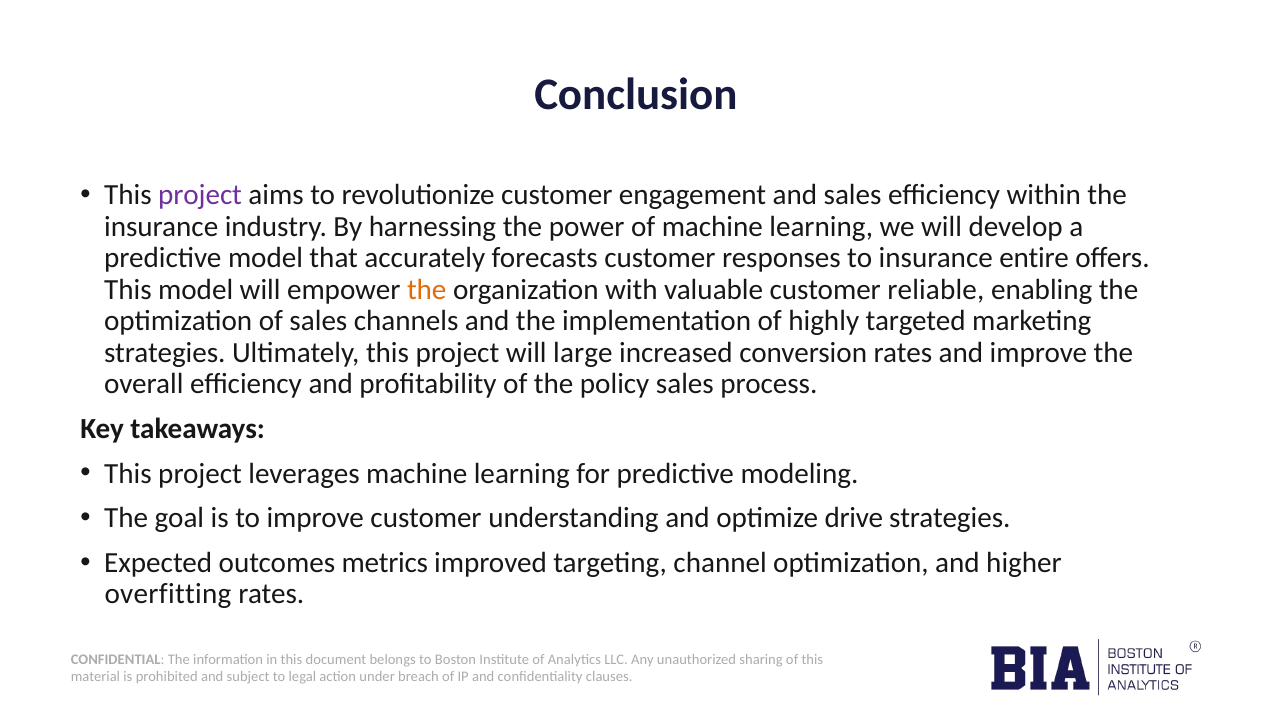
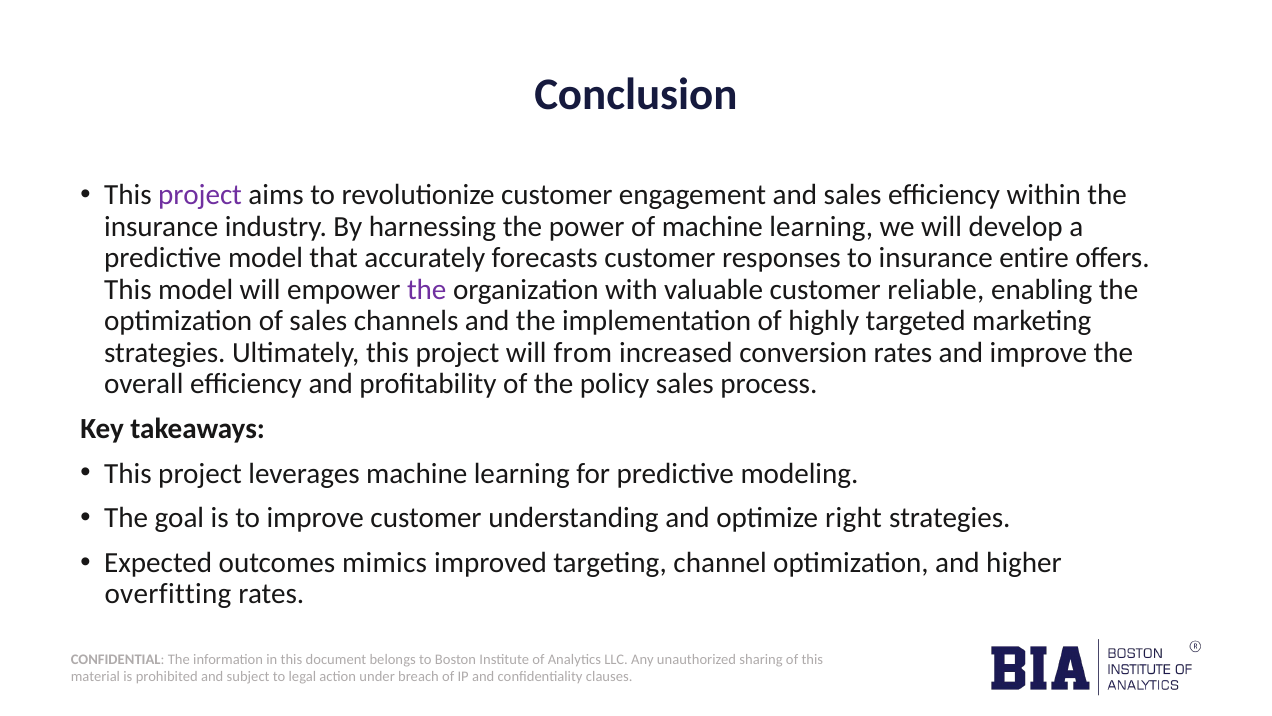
the colour: orange -> purple (427, 289)
large: large -> from (583, 352)
drive: drive -> right (854, 518)
metrics: metrics -> mimics (385, 562)
